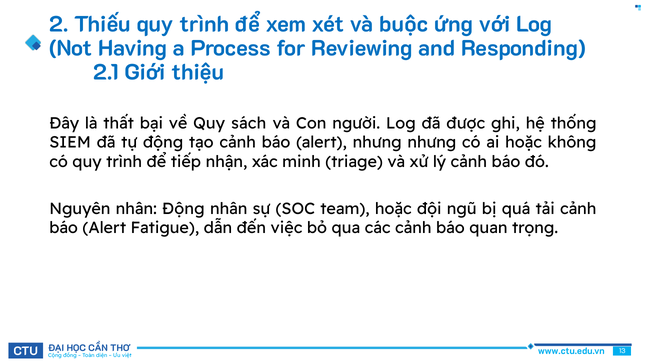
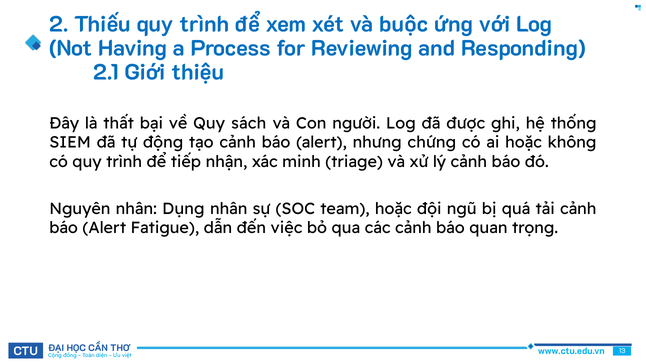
nhưng nhưng: nhưng -> chứng (432, 143)
nhân Động: Động -> Dụng (183, 209)
